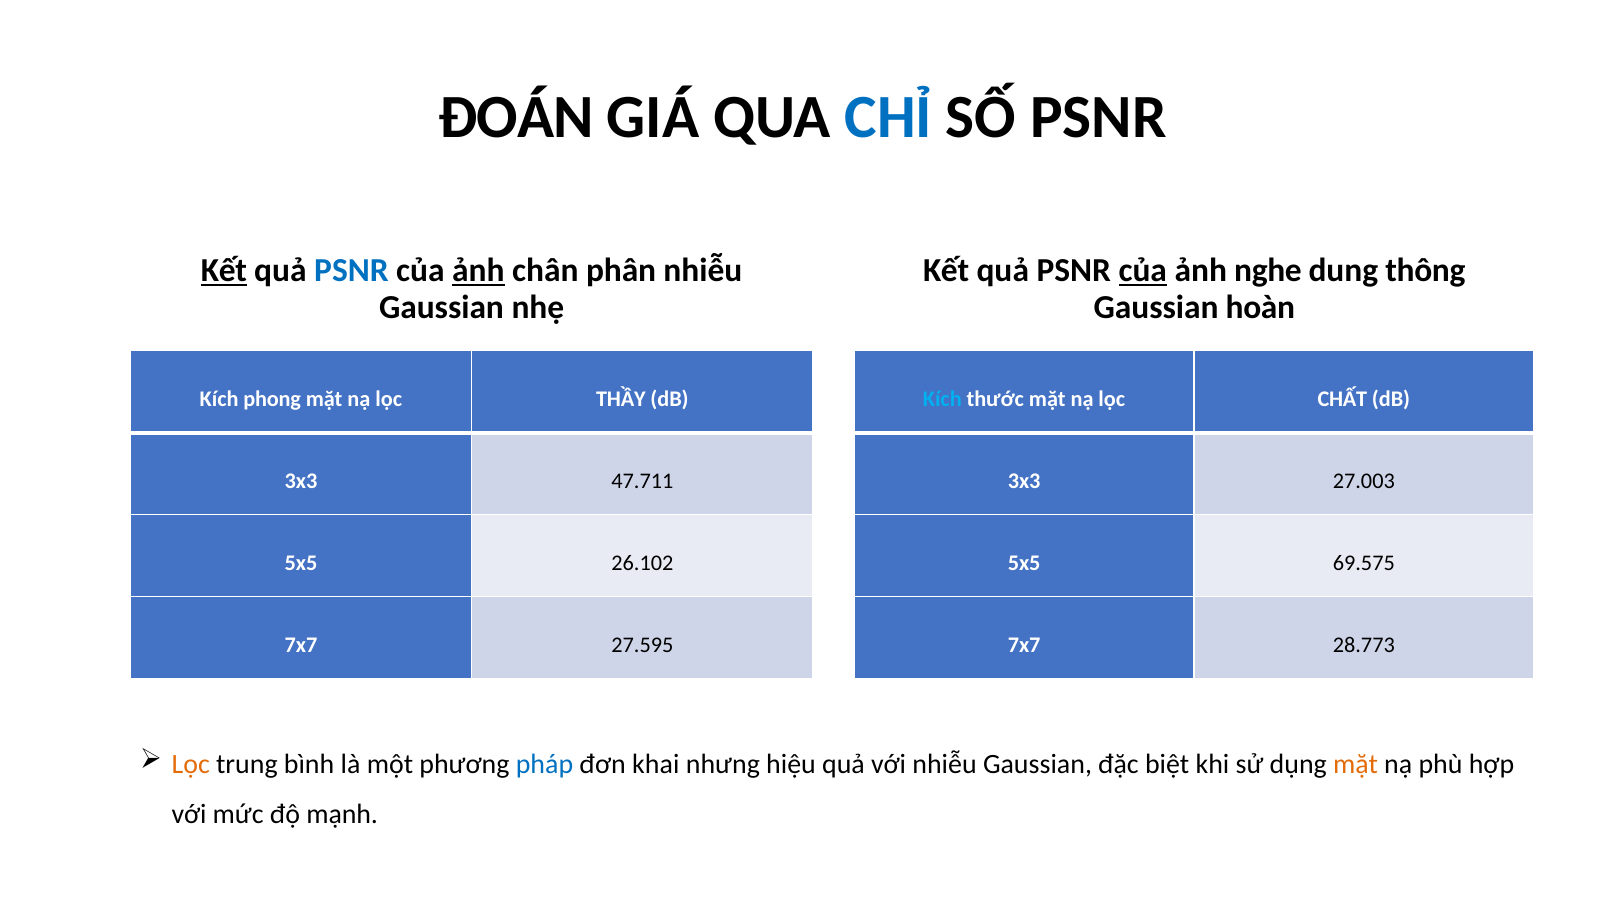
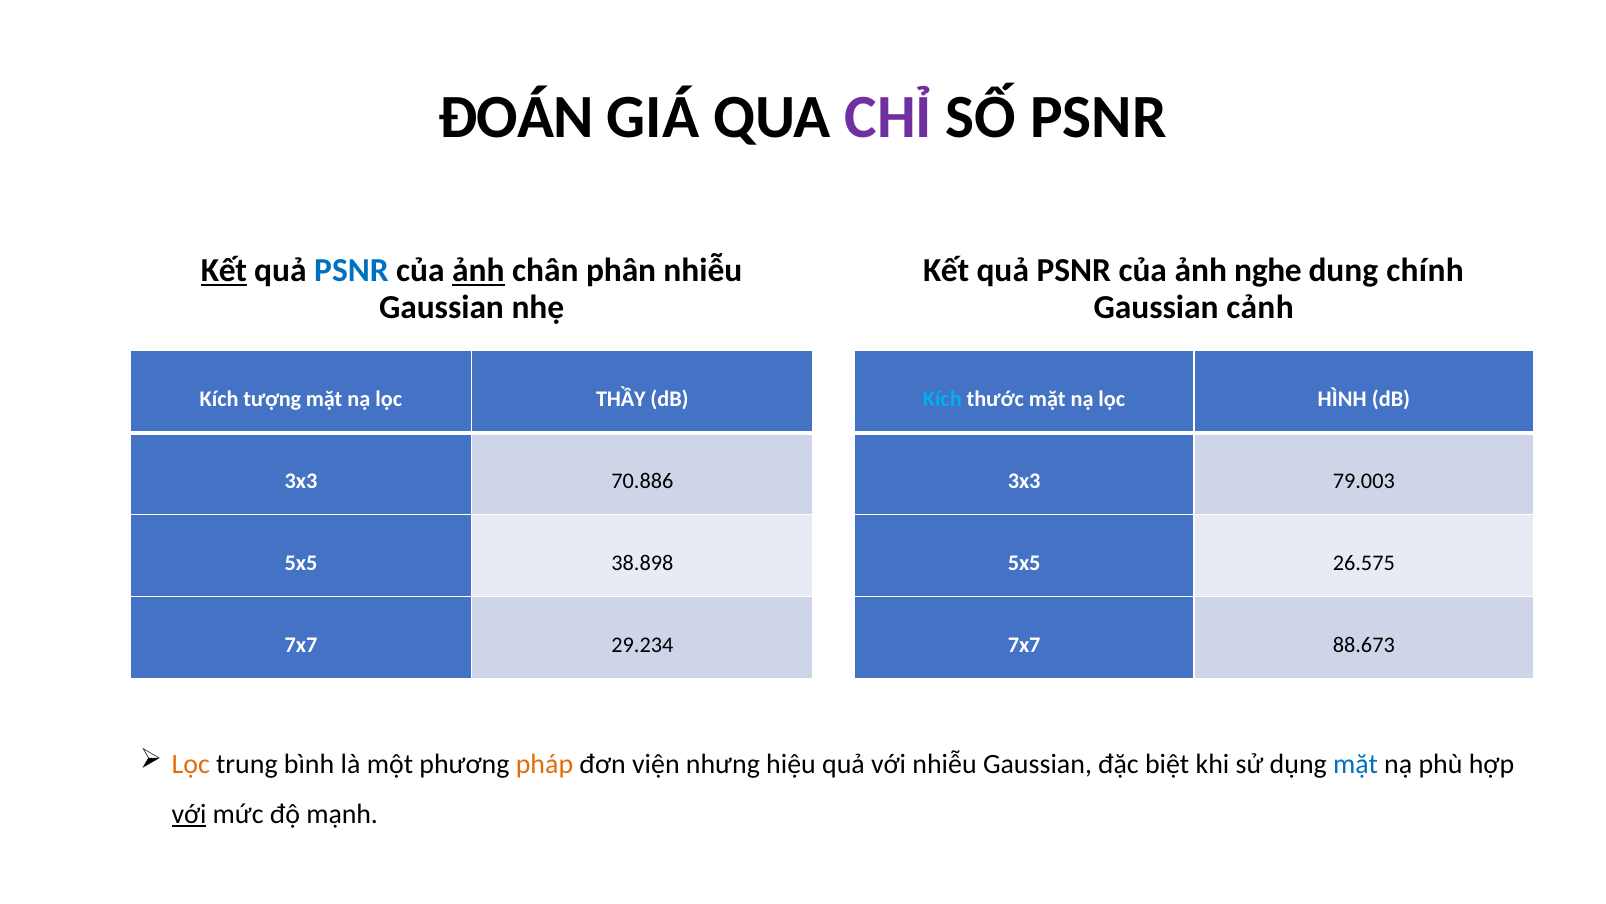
CHỈ colour: blue -> purple (888, 117)
của underline: present -> none (1143, 271)
thông: thông -> chính (1425, 271)
hoàn: hoàn -> cảnh (1260, 307)
phong: phong -> tượng (272, 398)
CHẤT: CHẤT -> HÌNH (1342, 398)
47.711: 47.711 -> 70.886 (642, 480)
27.003: 27.003 -> 79.003 (1364, 480)
26.102: 26.102 -> 38.898 (642, 563)
69.575: 69.575 -> 26.575 (1364, 563)
27.595: 27.595 -> 29.234 (642, 645)
28.773: 28.773 -> 88.673 (1364, 645)
pháp colour: blue -> orange (544, 763)
khai: khai -> viện (656, 763)
mặt colour: orange -> blue (1356, 763)
với underline: none -> present (189, 814)
